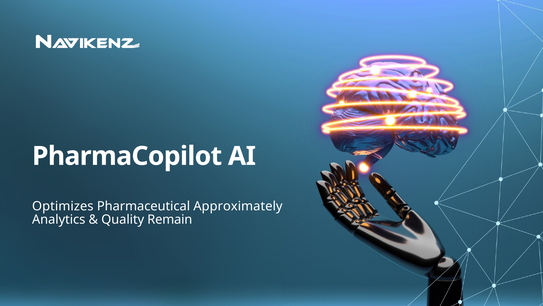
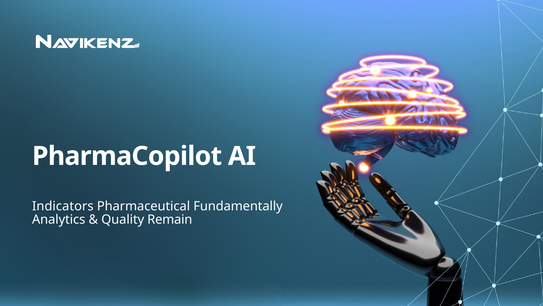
Optimizes: Optimizes -> Indicators (63, 206)
Approximately: Approximately -> Fundamentally (238, 206)
